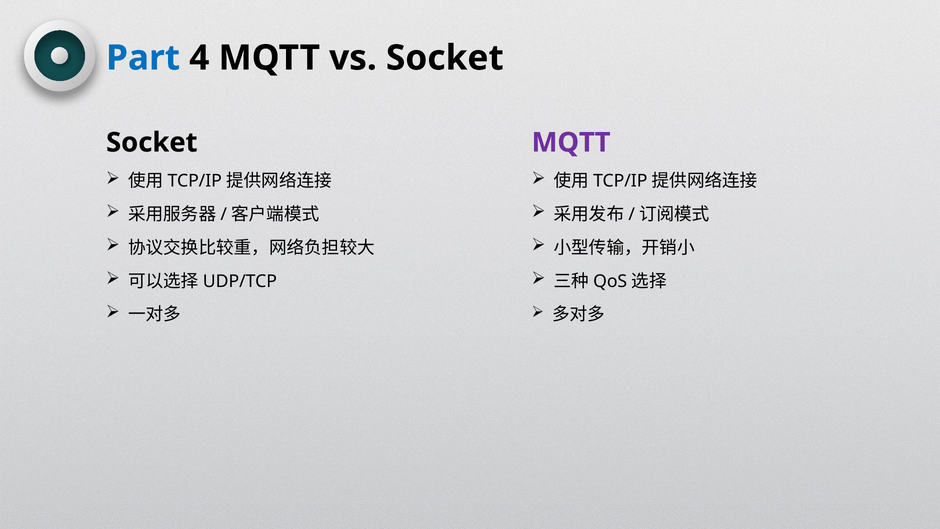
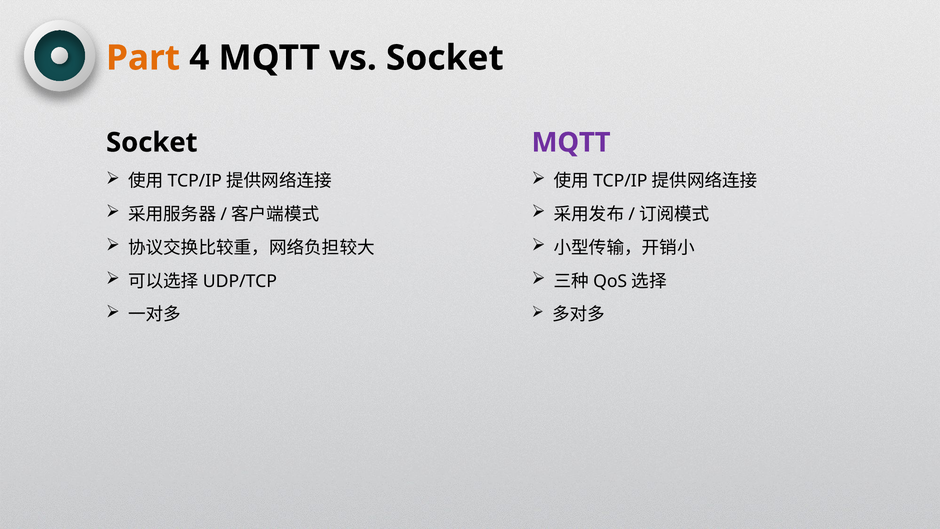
Part colour: blue -> orange (143, 58)
